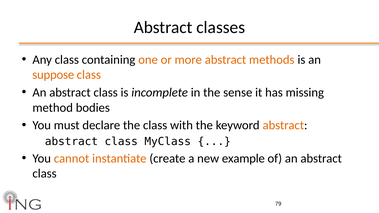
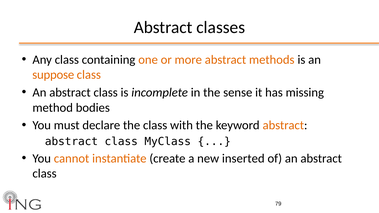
example: example -> inserted (243, 159)
